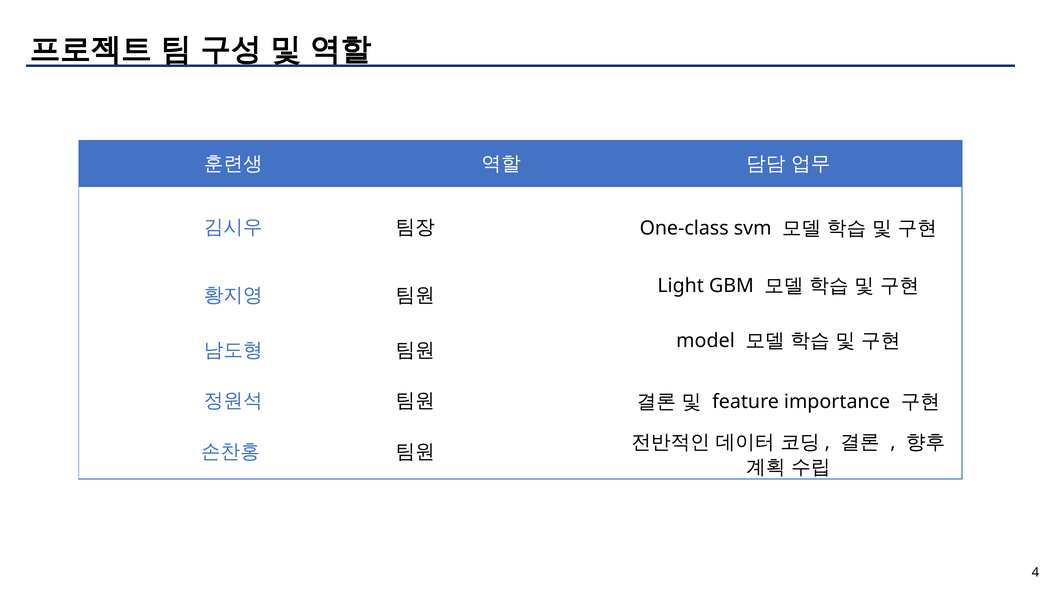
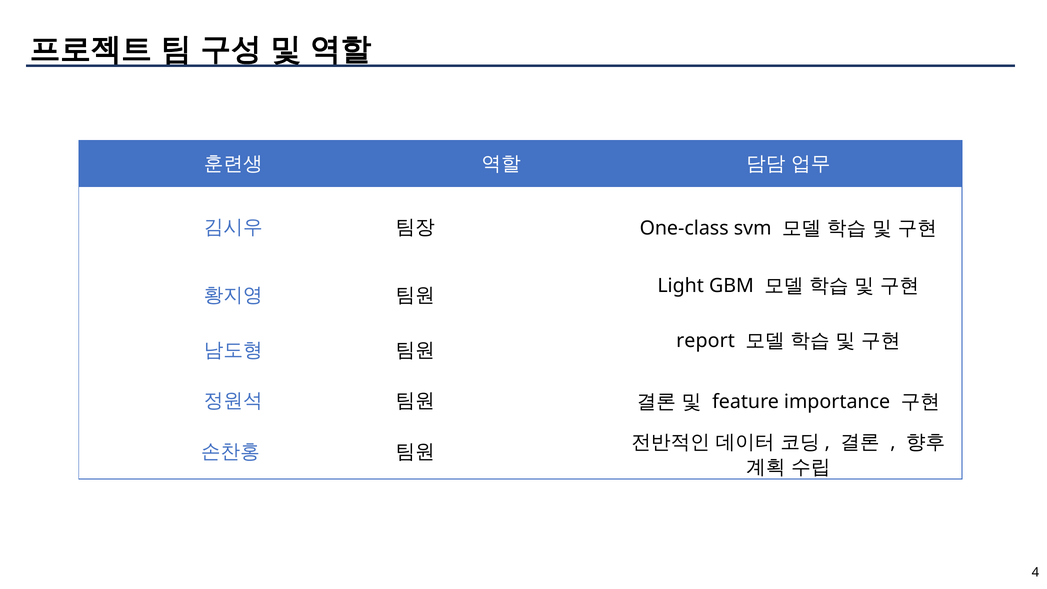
model: model -> report (706, 341)
